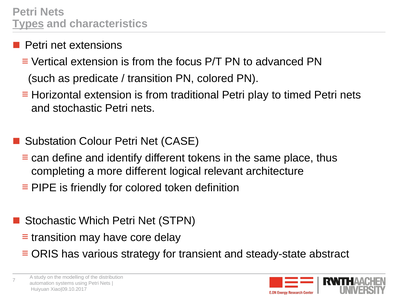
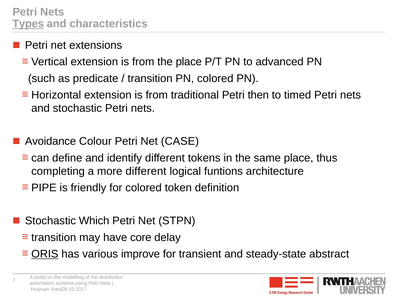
the focus: focus -> place (189, 62)
play: play -> then (258, 95)
Substation: Substation -> Avoidance (51, 142)
relevant: relevant -> funtions (223, 171)
ORIS underline: none -> present (45, 254)
strategy: strategy -> improve (141, 254)
